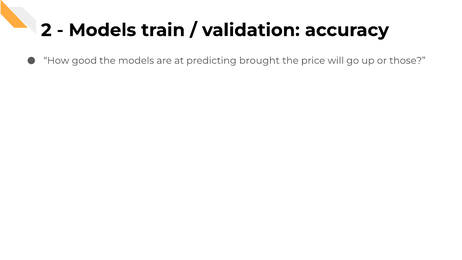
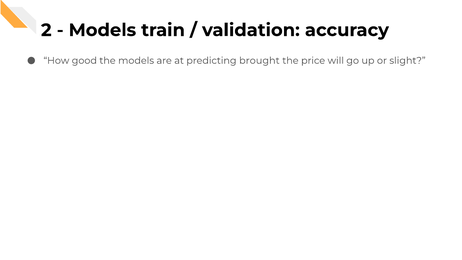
those: those -> slight (407, 61)
